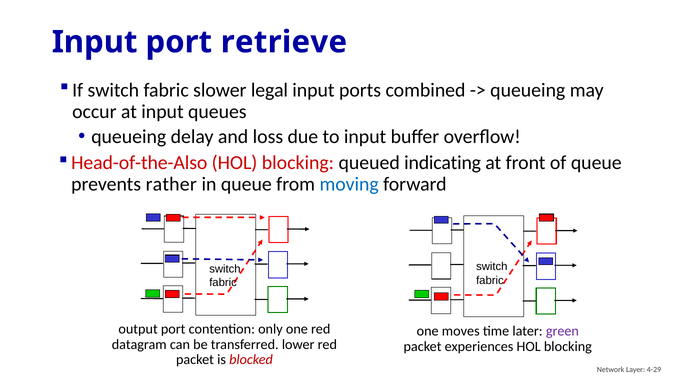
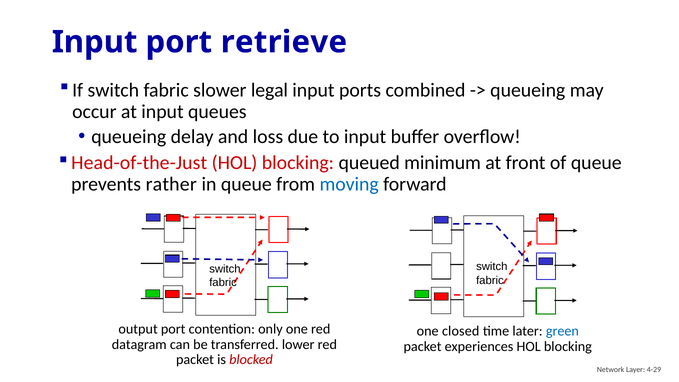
Head-of-the-Also: Head-of-the-Also -> Head-of-the-Just (139, 163)
indicating: indicating -> minimum (443, 163)
moves: moves -> closed (461, 331)
green colour: purple -> blue (562, 331)
